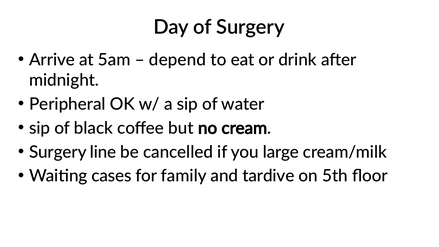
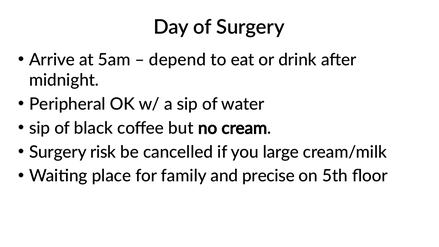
line: line -> risk (103, 152)
cases: cases -> place (111, 176)
tardive: tardive -> precise (268, 176)
